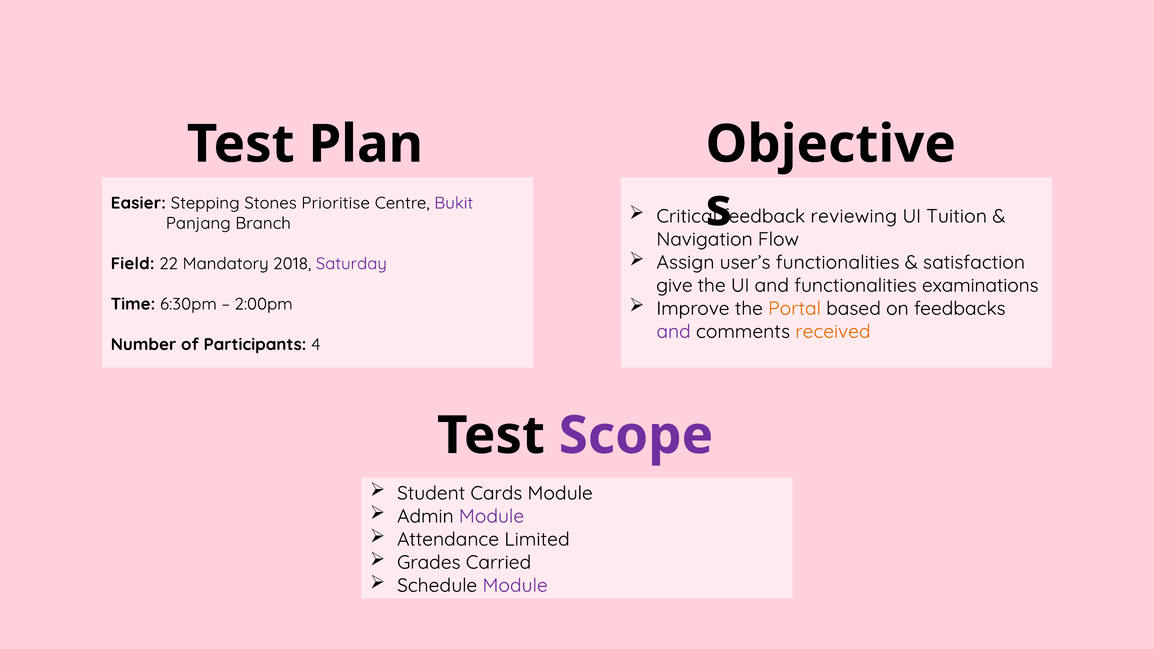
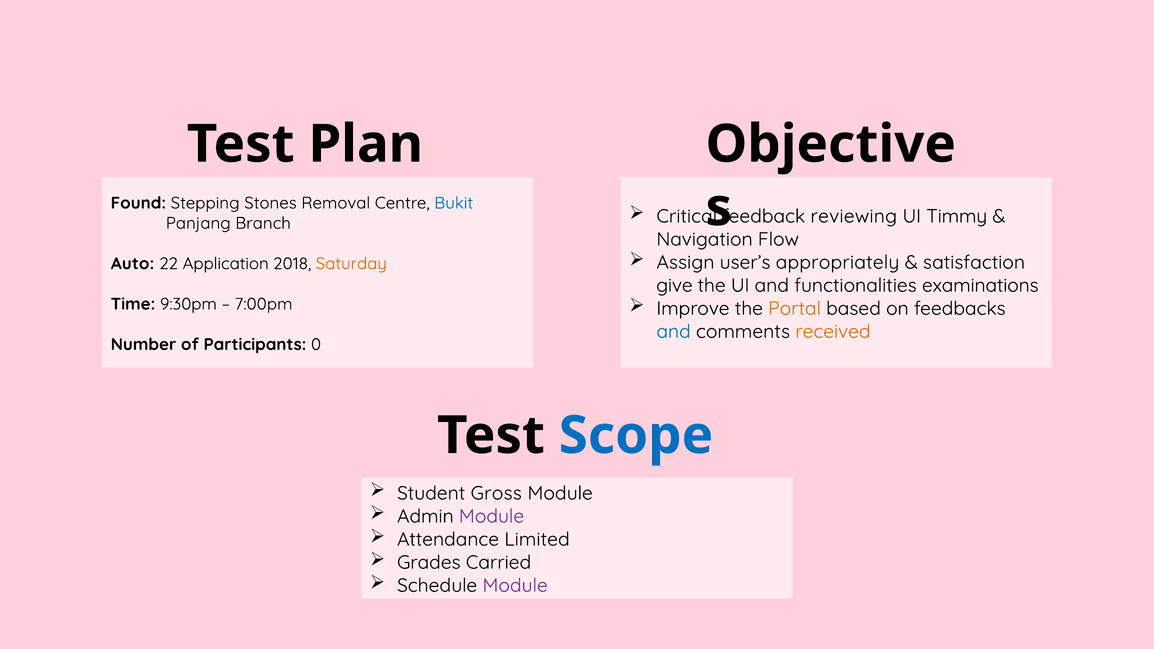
Easier: Easier -> Found (138, 203)
Prioritise: Prioritise -> Removal (336, 203)
Bukit colour: purple -> blue (454, 203)
Tuition: Tuition -> Timmy (957, 216)
user’s functionalities: functionalities -> appropriately (838, 262)
Field: Field -> Auto (133, 264)
Mandatory: Mandatory -> Application (226, 264)
Saturday colour: purple -> orange (351, 264)
6:30pm: 6:30pm -> 9:30pm (188, 304)
2:00pm: 2:00pm -> 7:00pm (264, 304)
and colour: purple -> blue (674, 332)
4: 4 -> 0 (316, 344)
Scope colour: purple -> blue (636, 436)
Cards: Cards -> Gross (496, 493)
